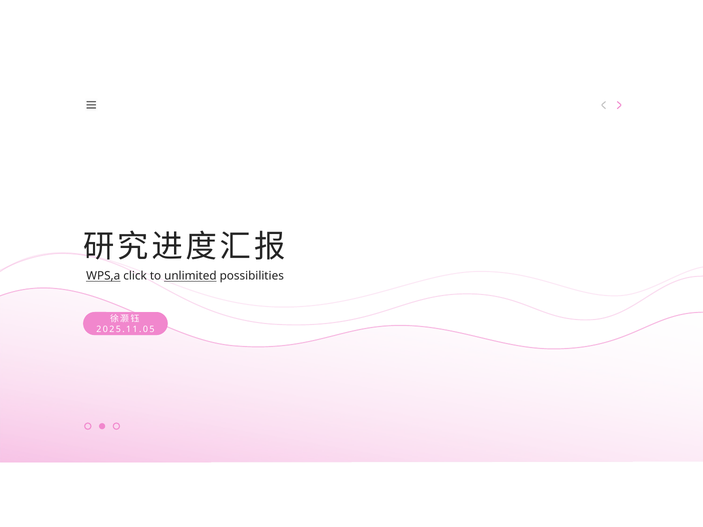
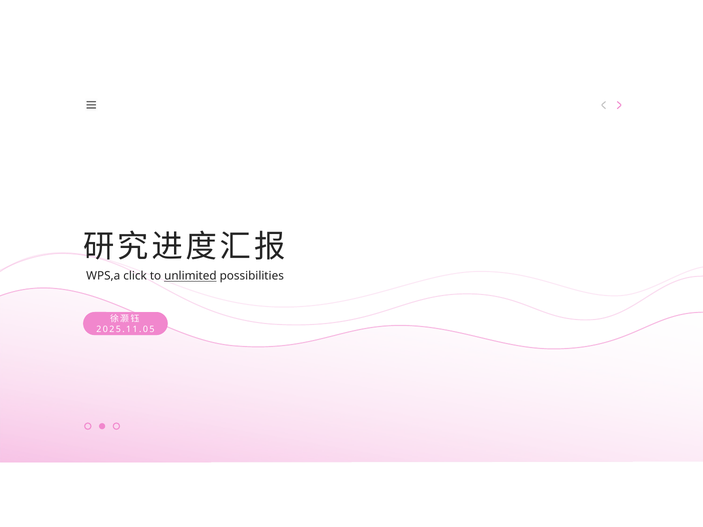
WPS,a underline: present -> none (103, 276)
